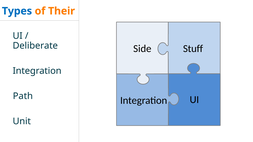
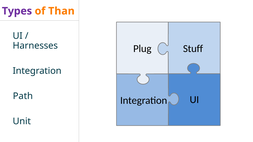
Types colour: blue -> purple (17, 11)
Their: Their -> Than (61, 11)
Deliberate: Deliberate -> Harnesses (35, 46)
Side: Side -> Plug (142, 49)
